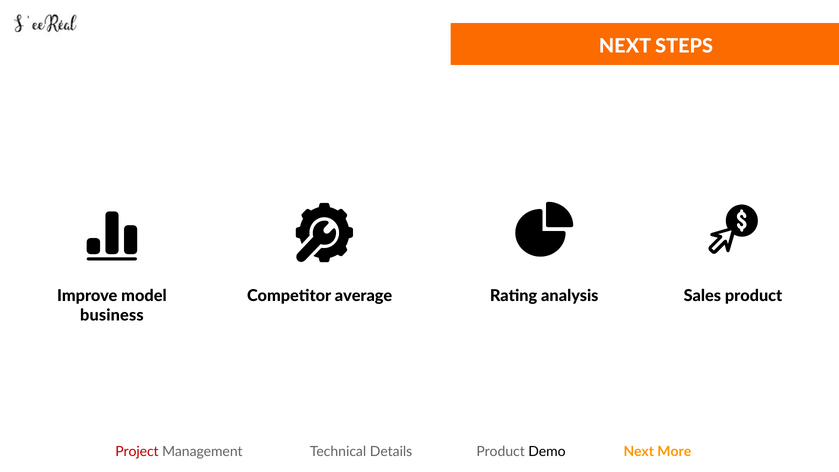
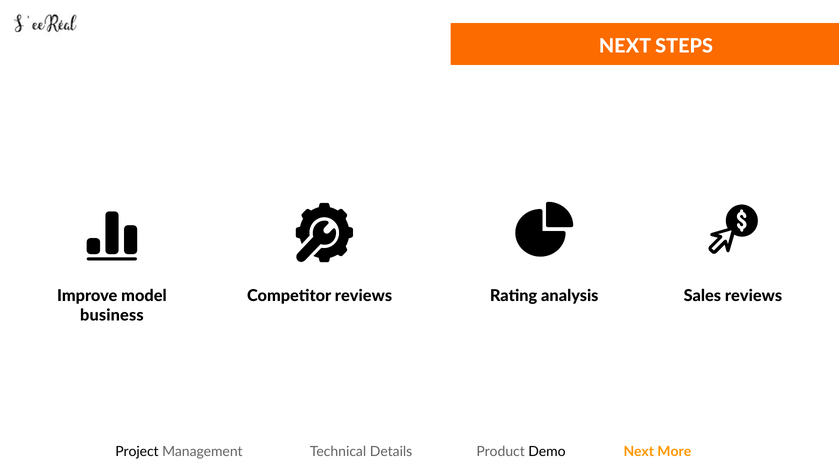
Competitor average: average -> reviews (363, 296)
Sales product: product -> reviews (754, 296)
Project colour: red -> black (137, 451)
